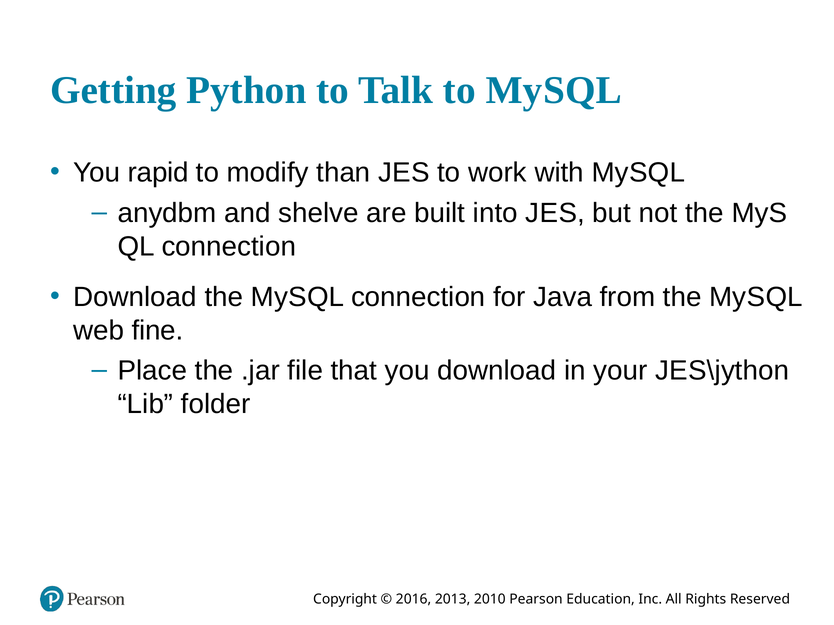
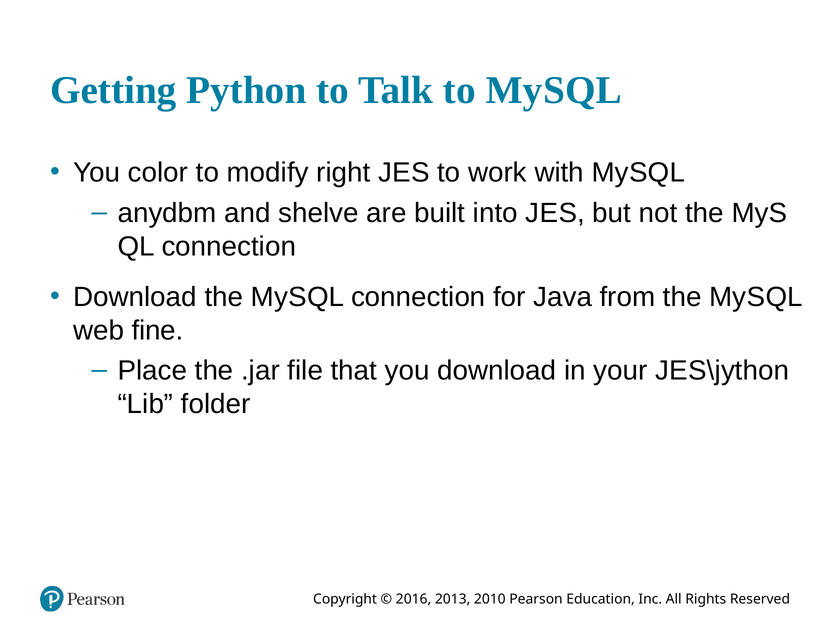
rapid: rapid -> color (158, 173)
than: than -> right (343, 173)
